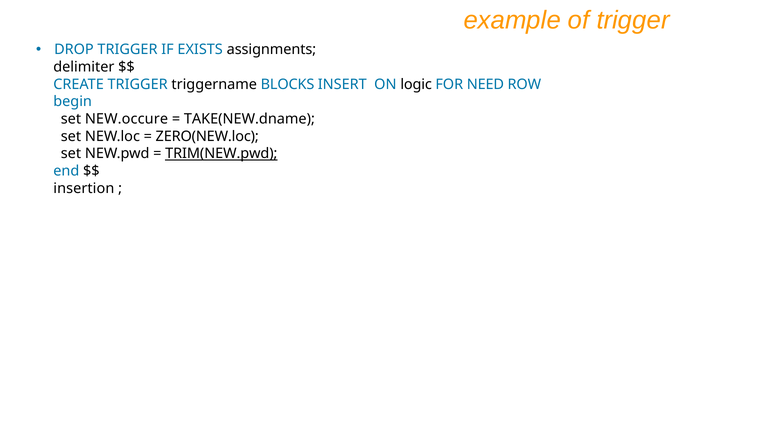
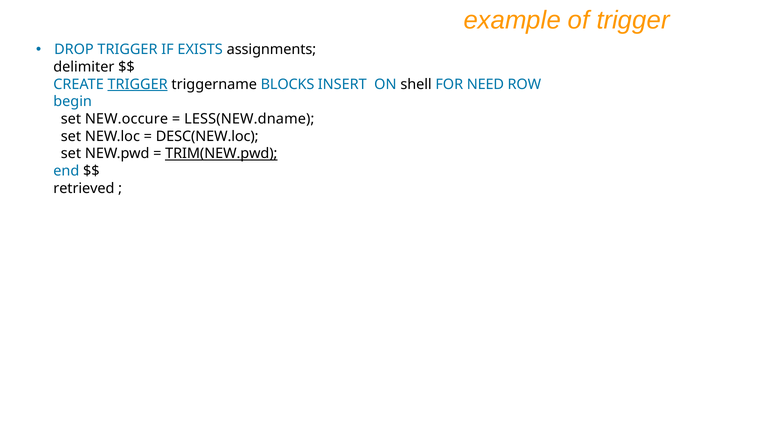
TRIGGER underline: none -> present (138, 84)
logic: logic -> shell (416, 84)
TAKE(NEW.dname: TAKE(NEW.dname -> LESS(NEW.dname (249, 119)
ZERO(NEW.loc: ZERO(NEW.loc -> DESC(NEW.loc (207, 136)
insertion: insertion -> retrieved (84, 189)
